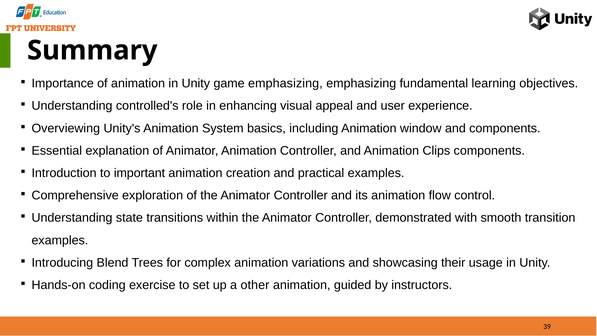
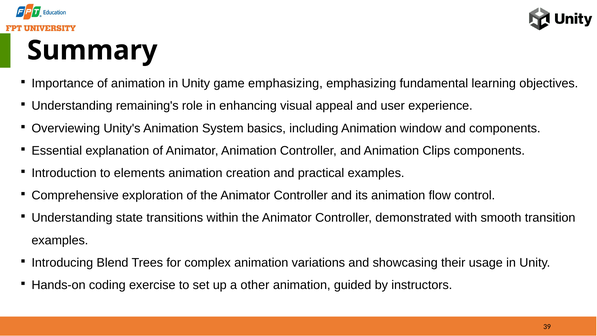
controlled's: controlled's -> remaining's (147, 106)
important: important -> elements (139, 173)
